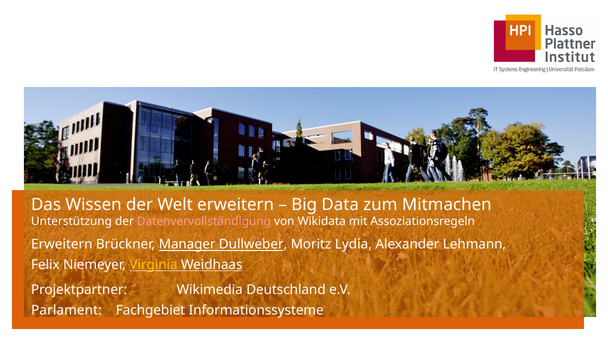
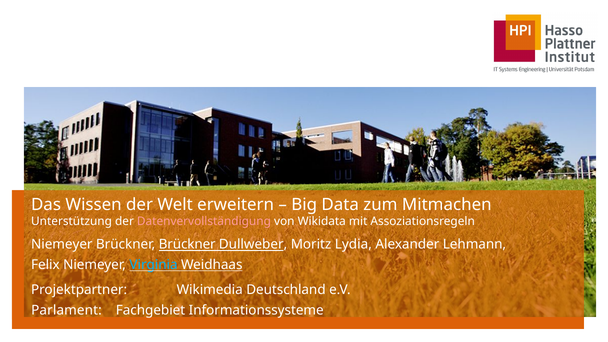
Erweitern: Erweitern -> Niemeyer (62, 244)
Brückner Manager: Manager -> Brückner (187, 244)
Virginia colour: yellow -> light blue (154, 265)
